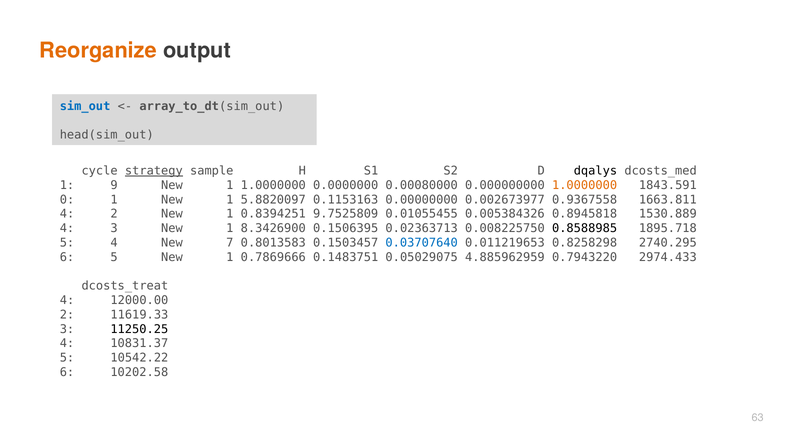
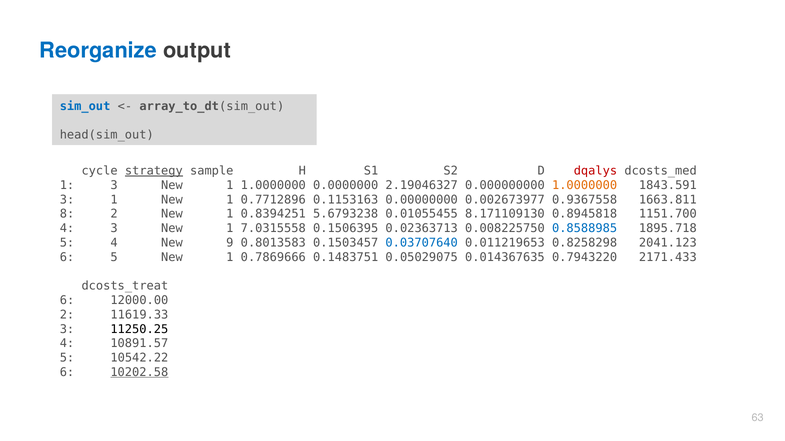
Reorganize colour: orange -> blue (98, 51)
dqalys colour: black -> red (595, 171)
1 9: 9 -> 3 (114, 185)
0.00080000: 0.00080000 -> 2.19046327 (422, 185)
0: 0 -> 3 (67, 200)
5.8820097: 5.8820097 -> 0.7712896 (273, 200)
4: 4 -> 8 (67, 214)
9.7525809: 9.7525809 -> 5.6793238 (346, 214)
0.005384326: 0.005384326 -> 8.171109130 (505, 214)
1530.889: 1530.889 -> 1151.700 (668, 214)
8.3426900: 8.3426900 -> 7.0315558 (273, 229)
0.8588985 colour: black -> blue (585, 229)
7: 7 -> 9 (230, 243)
2740.295: 2740.295 -> 2041.123 (668, 243)
4.885962959: 4.885962959 -> 0.014367635 (505, 258)
2974.433: 2974.433 -> 2171.433 (668, 258)
4: 4 -> 6 (67, 301)
10831.37: 10831.37 -> 10891.57 (139, 344)
10202.58 underline: none -> present (139, 373)
